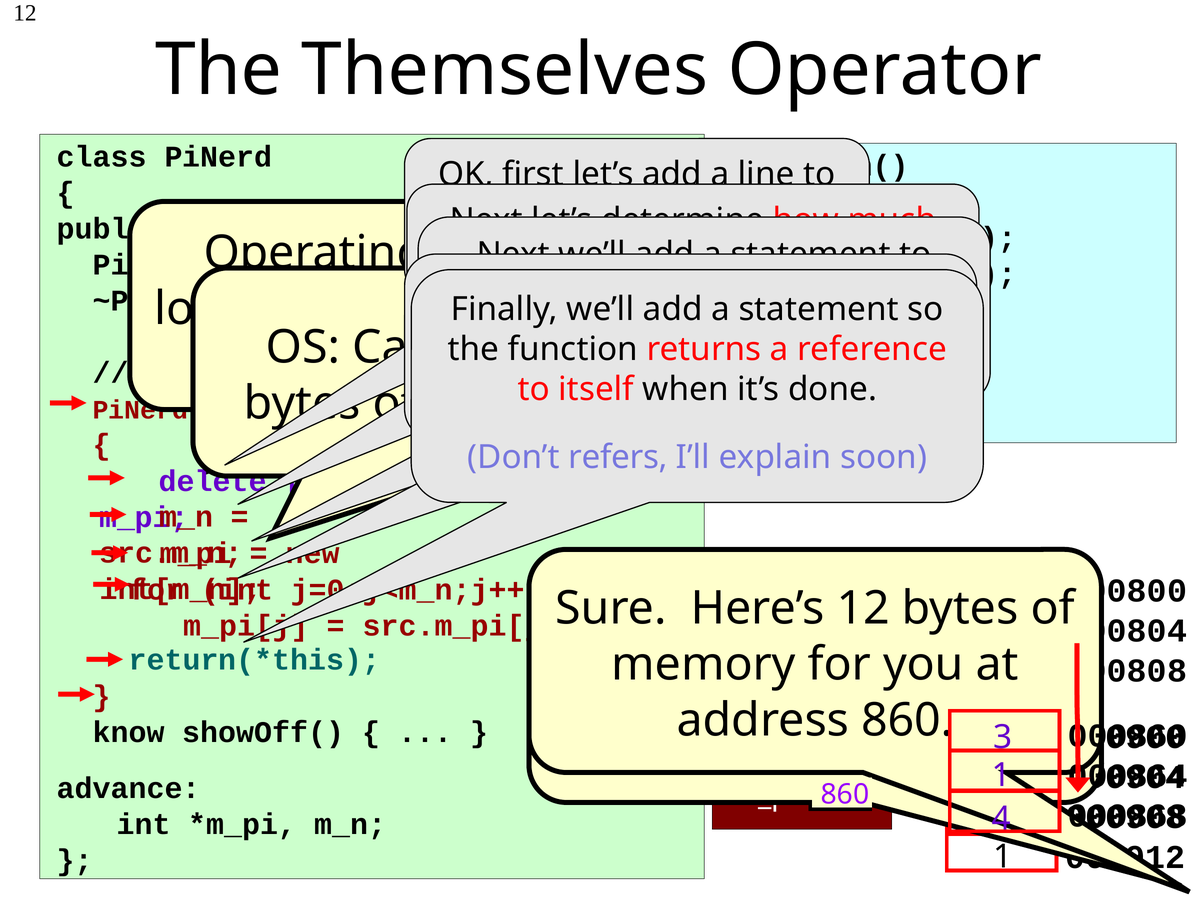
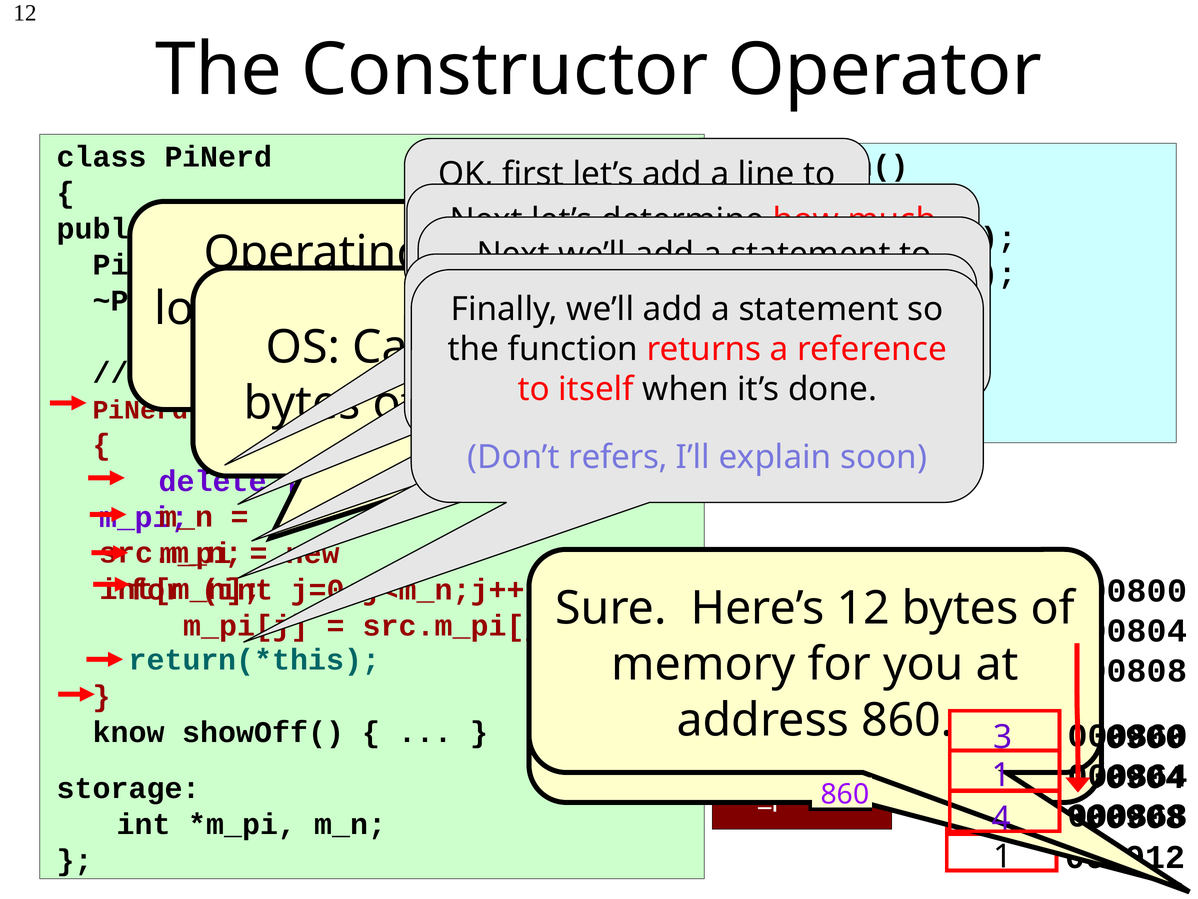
Themselves: Themselves -> Constructor (505, 70)
advance: advance -> storage (129, 788)
